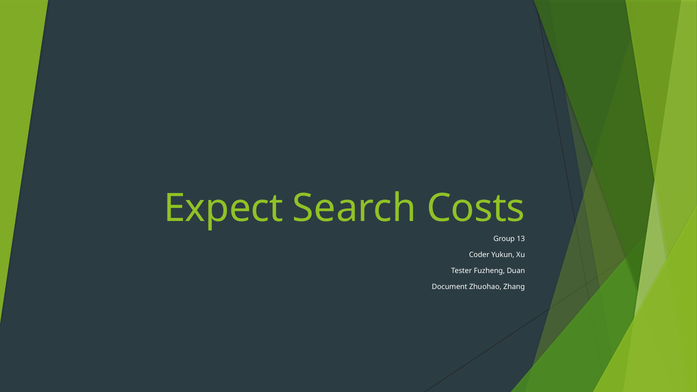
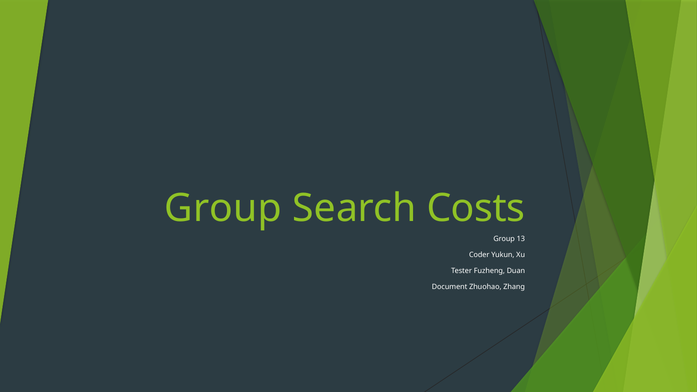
Expect: Expect -> Group (223, 208)
